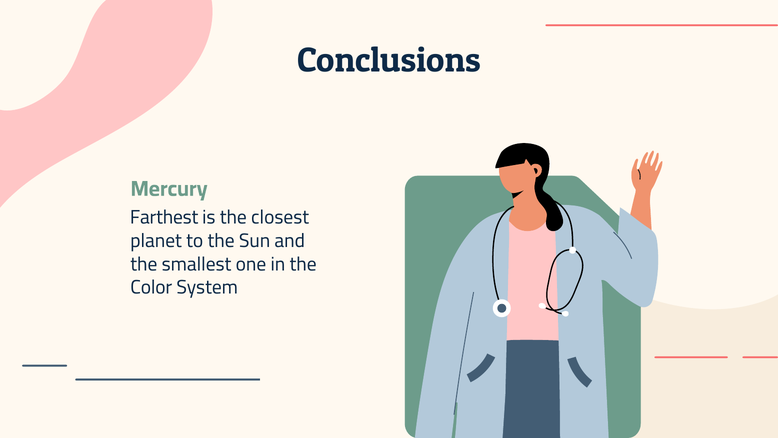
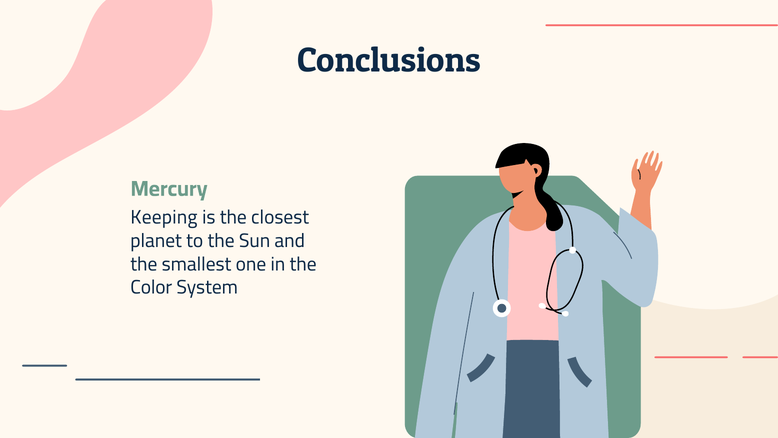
Farthest: Farthest -> Keeping (164, 217)
